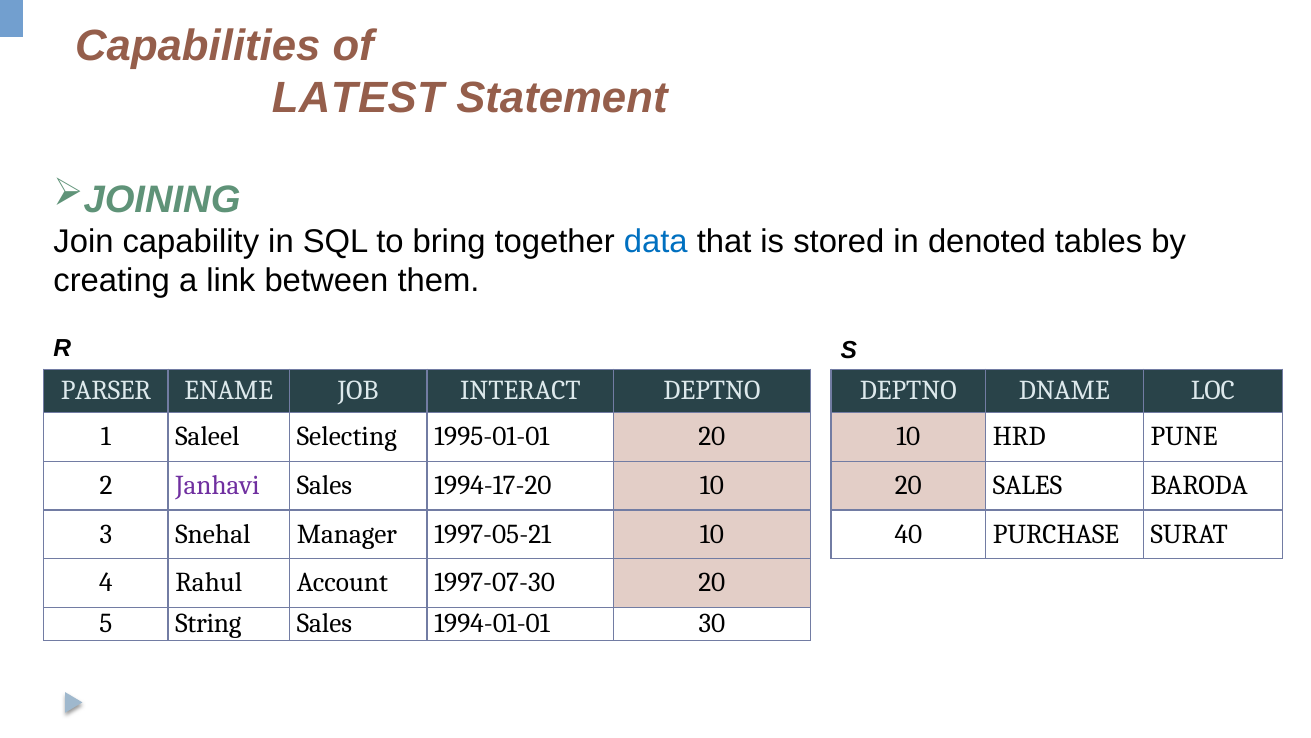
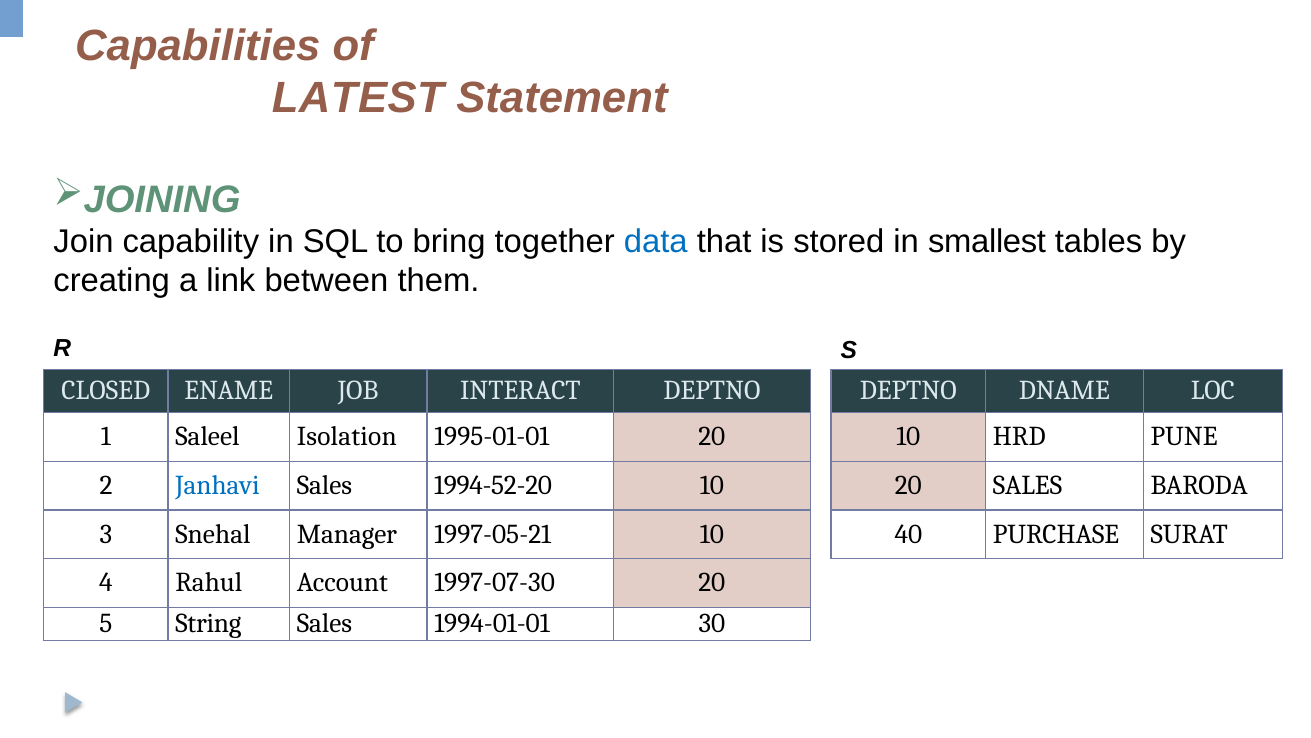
denoted: denoted -> smallest (987, 241)
PARSER: PARSER -> CLOSED (106, 390)
Selecting: Selecting -> Isolation (347, 436)
Janhavi colour: purple -> blue (218, 485)
1994-17-20: 1994-17-20 -> 1994-52-20 (493, 485)
